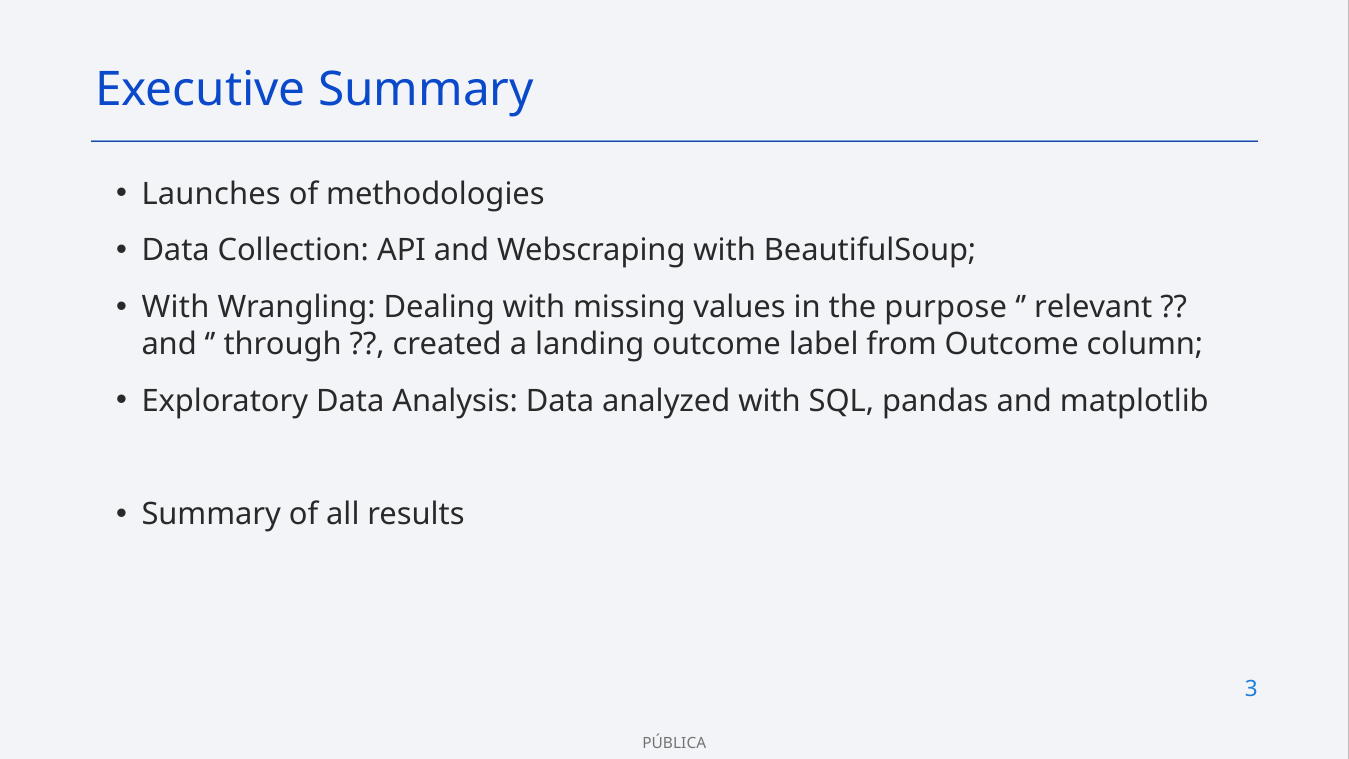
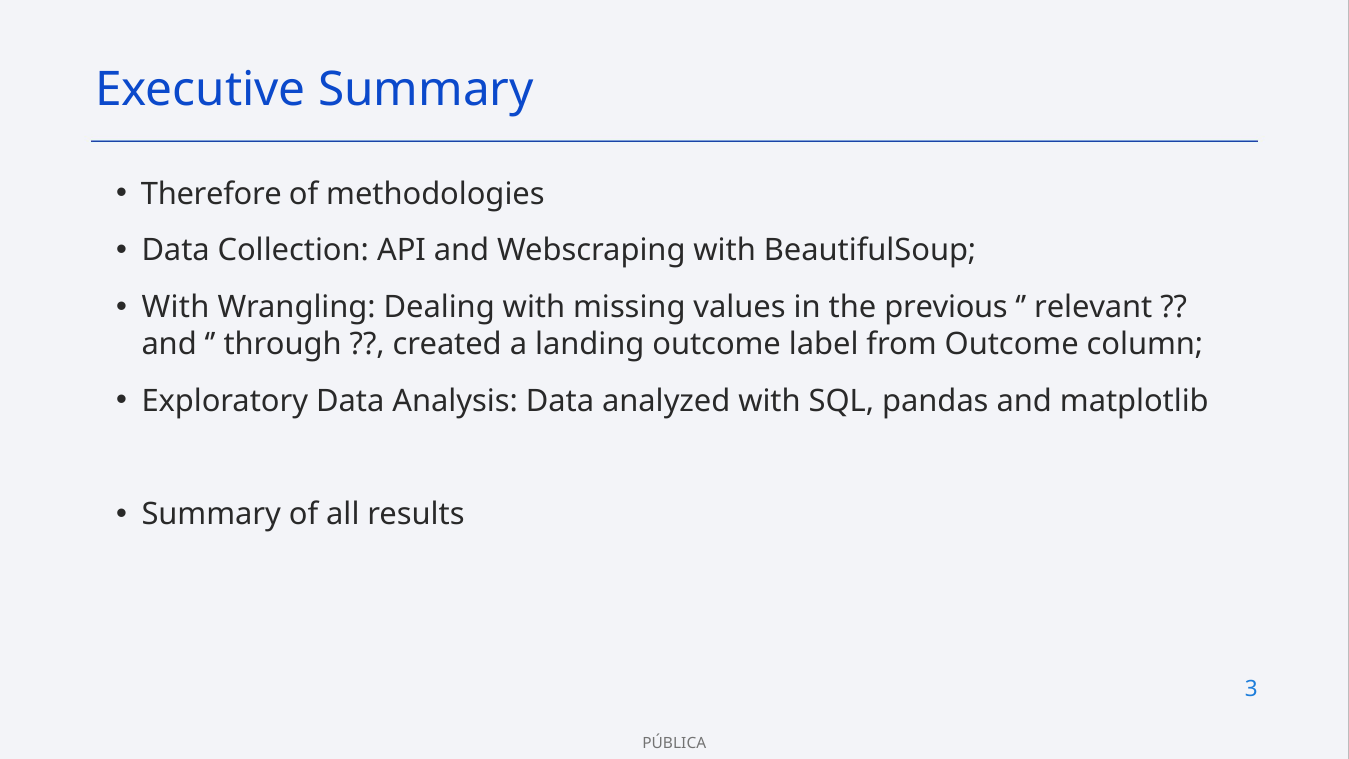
Launches: Launches -> Therefore (211, 194)
purpose: purpose -> previous (946, 307)
